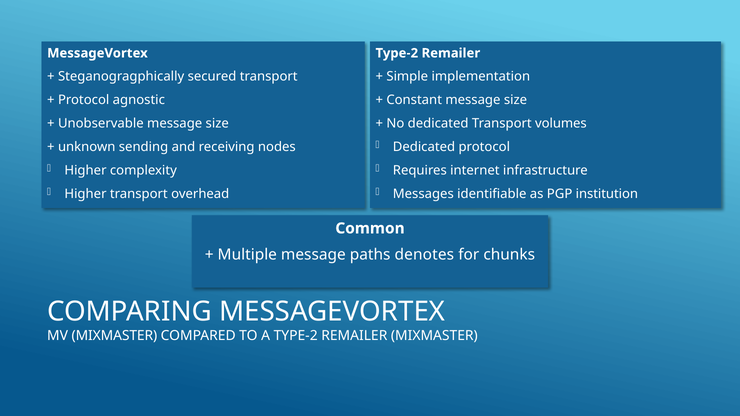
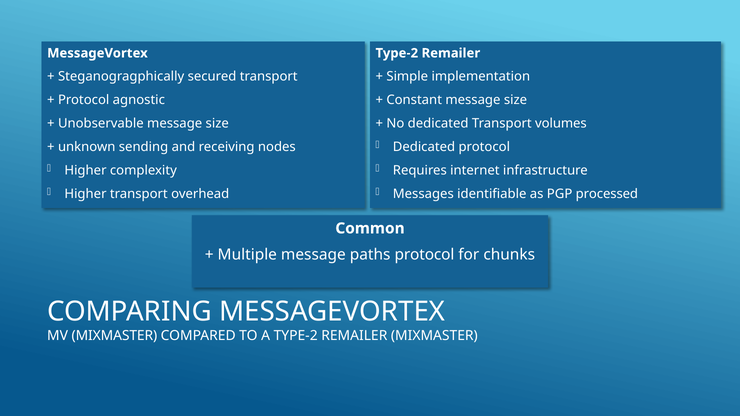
institution: institution -> processed (607, 194)
paths denotes: denotes -> protocol (424, 255)
